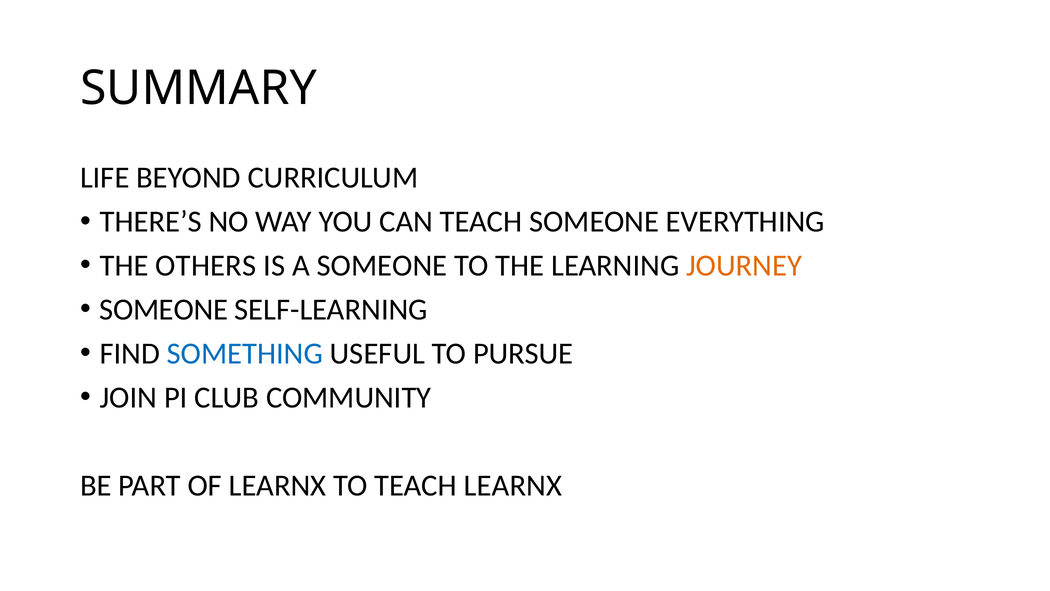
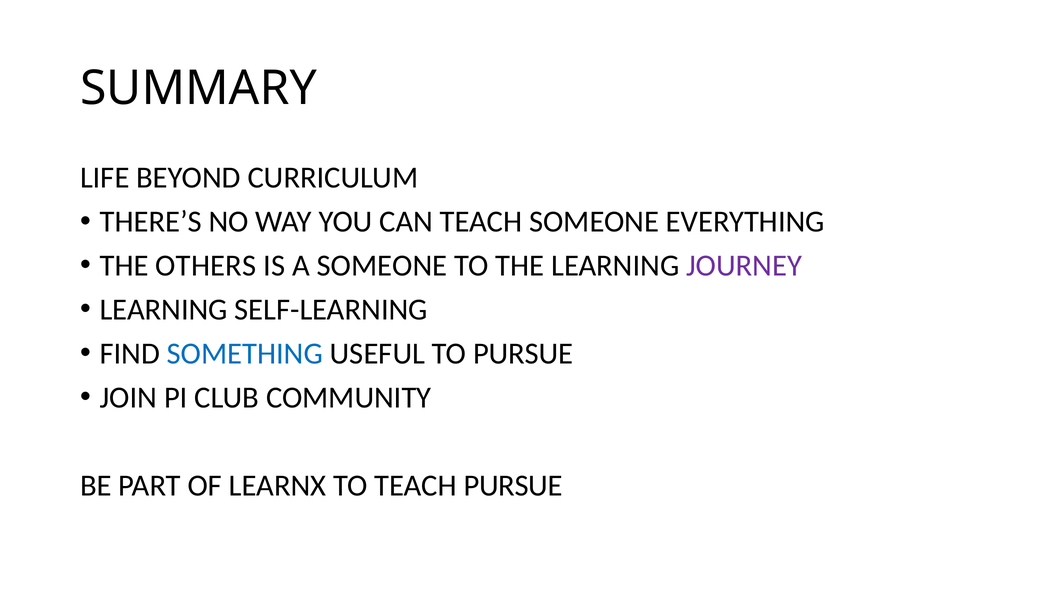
JOURNEY colour: orange -> purple (744, 265)
SOMEONE: SOMEONE -> LEARNING (164, 309)
TEACH LEARNX: LEARNX -> PURSUE (513, 485)
